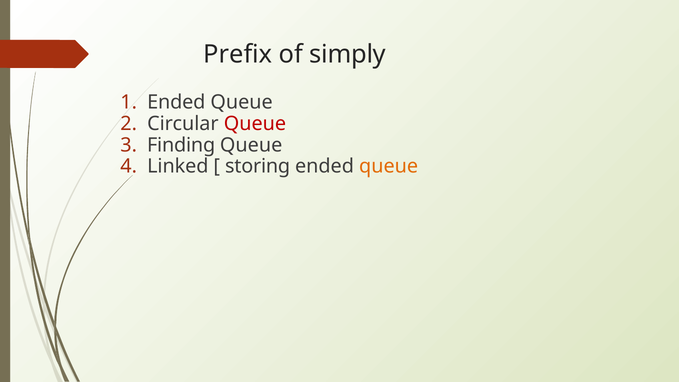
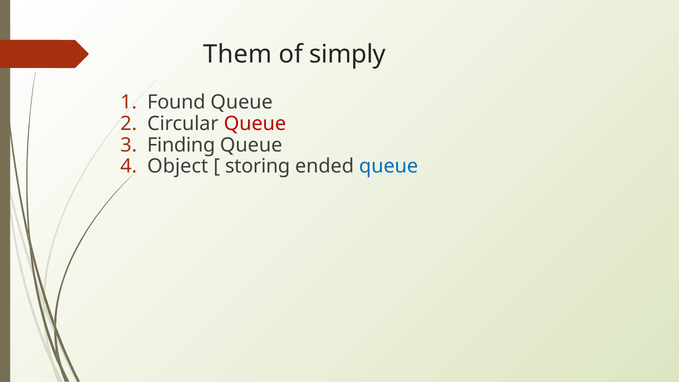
Prefix: Prefix -> Them (238, 55)
Ended: Ended -> Found (176, 102)
Linked: Linked -> Object (178, 166)
queue colour: orange -> blue (389, 166)
